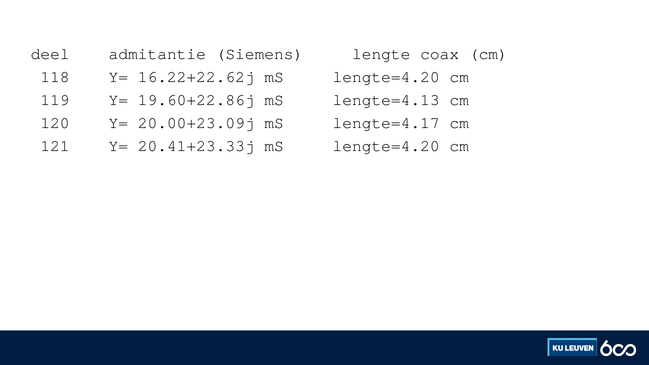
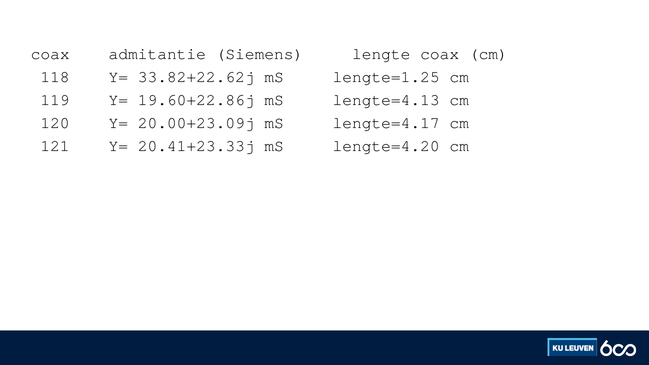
deel: deel -> coax (50, 54)
16.22+22.62j: 16.22+22.62j -> 33.82+22.62j (196, 77)
lengte=4.20: lengte=4.20 -> lengte=1.25 (386, 77)
